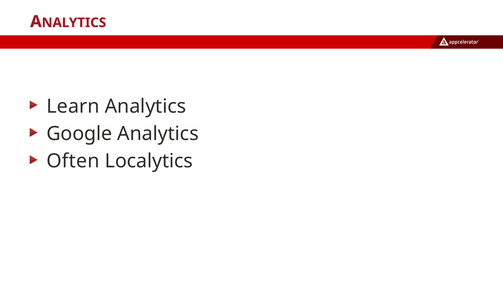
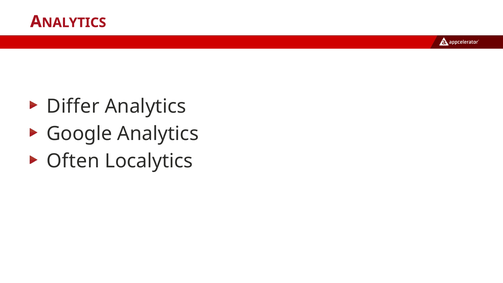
Learn: Learn -> Differ (73, 106)
